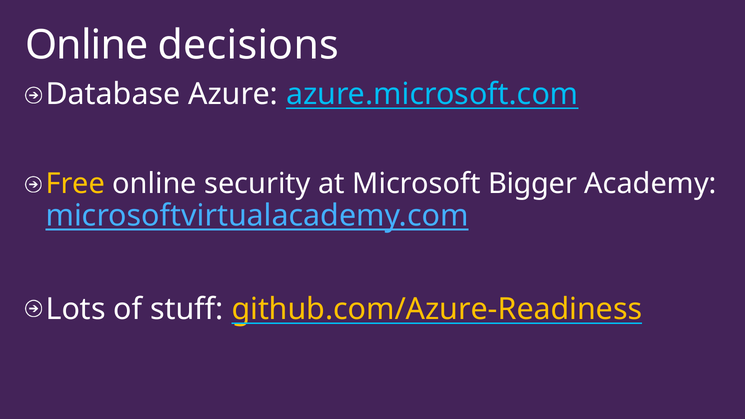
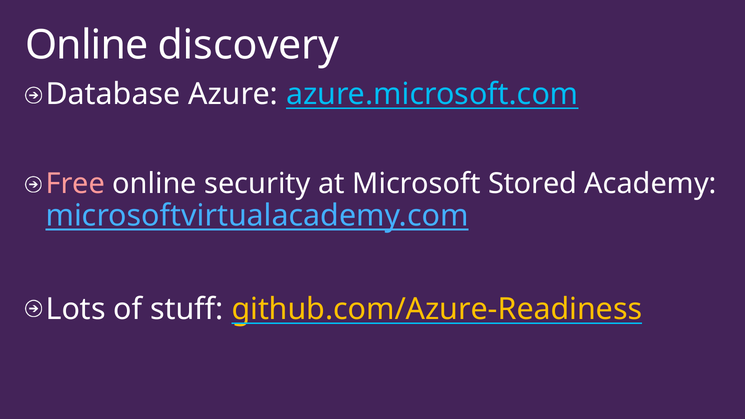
decisions: decisions -> discovery (248, 45)
Free colour: yellow -> pink (75, 184)
Bigger: Bigger -> Stored (532, 184)
